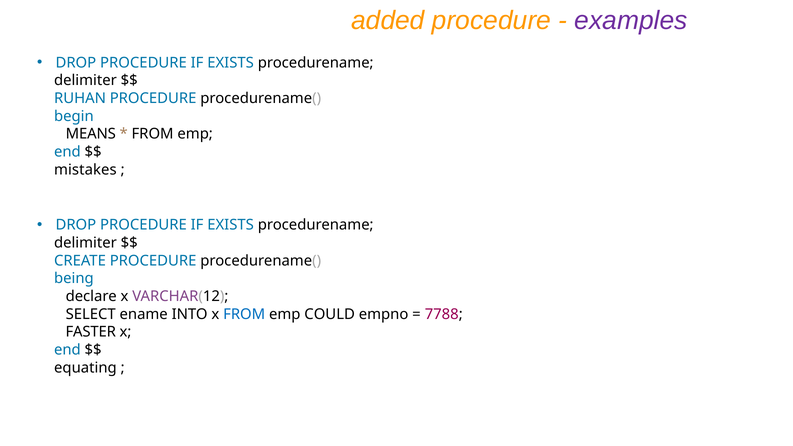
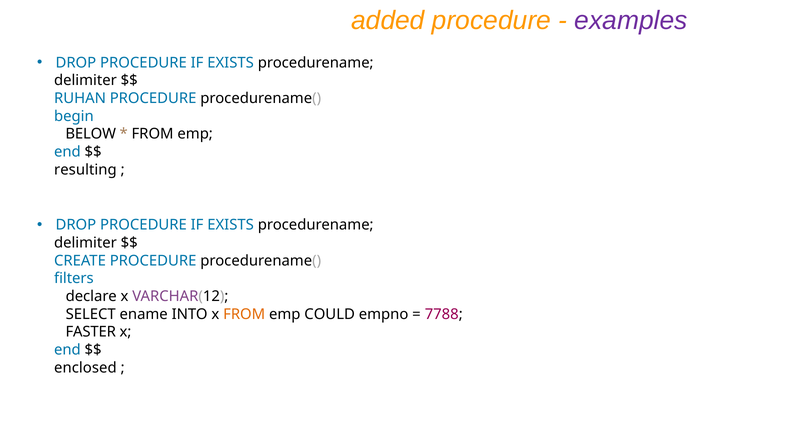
MEANS: MEANS -> BELOW (91, 134)
mistakes: mistakes -> resulting (85, 170)
being: being -> filters (74, 279)
FROM colour: blue -> orange (244, 314)
equating: equating -> enclosed (85, 368)
